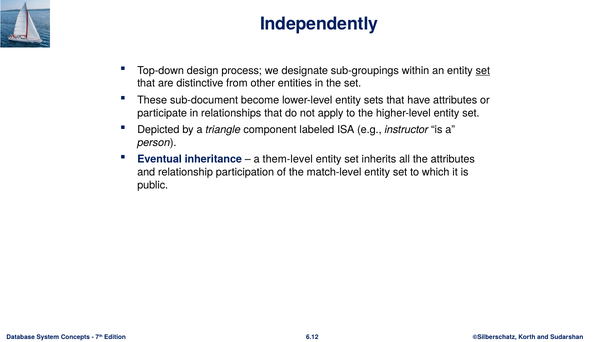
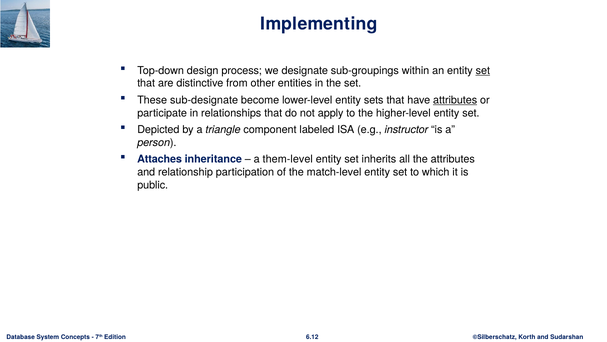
Independently: Independently -> Implementing (319, 24)
sub-document: sub-document -> sub-designate (204, 100)
attributes underline: none -> present (455, 100)
Eventual: Eventual -> Attaches (160, 159)
